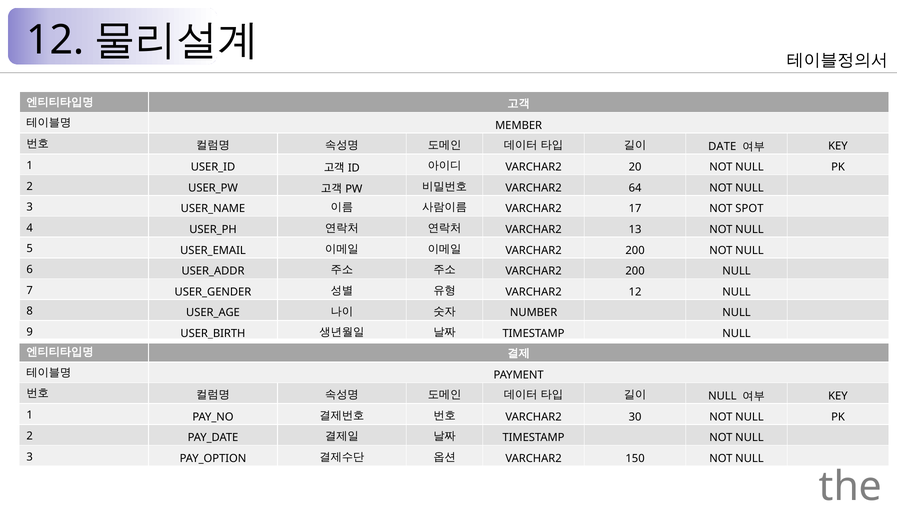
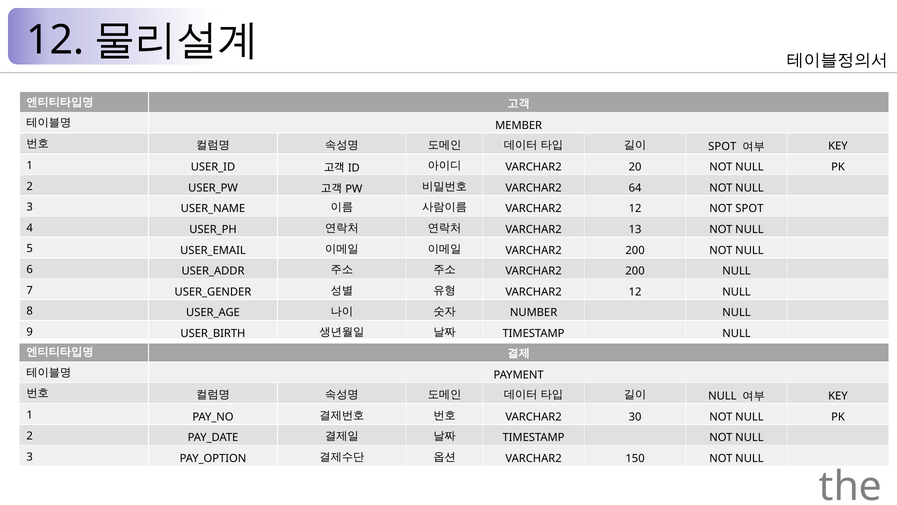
DATE: DATE -> SPOT (722, 146)
17: 17 -> 12 (635, 209)
